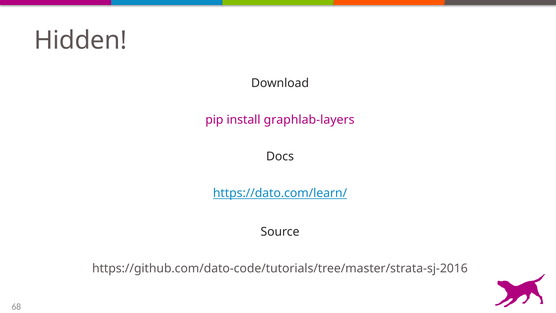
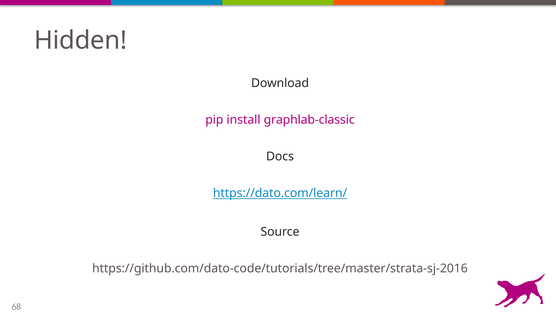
graphlab-layers: graphlab-layers -> graphlab-classic (309, 120)
